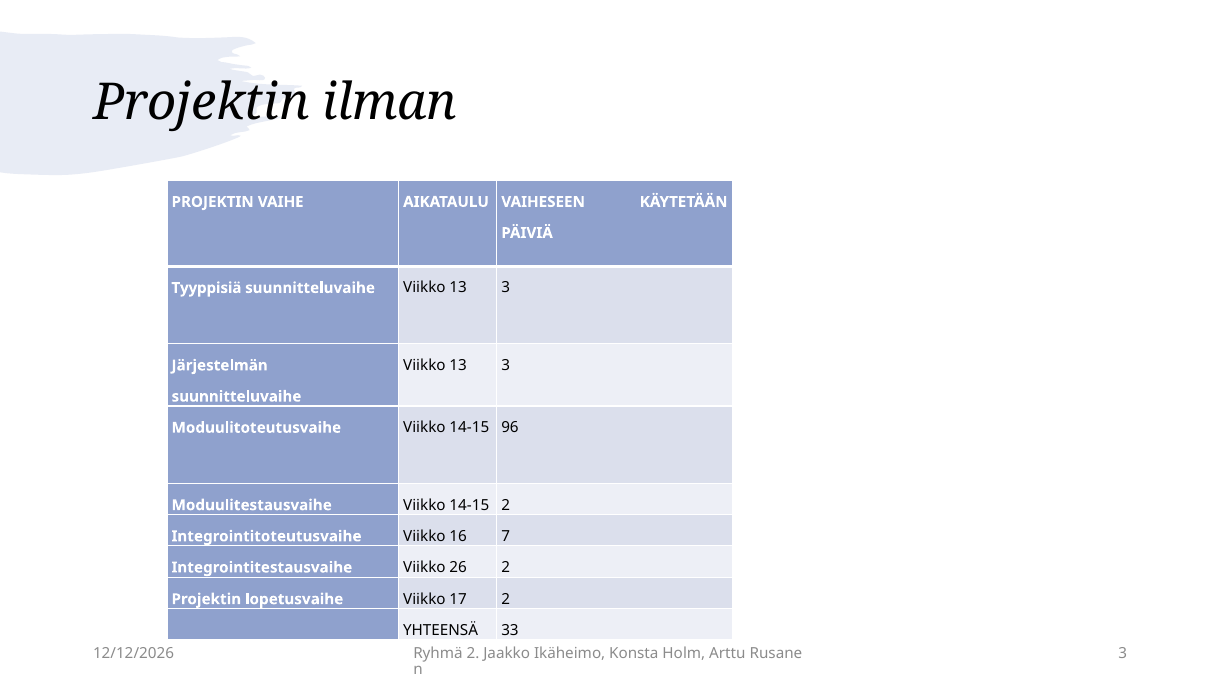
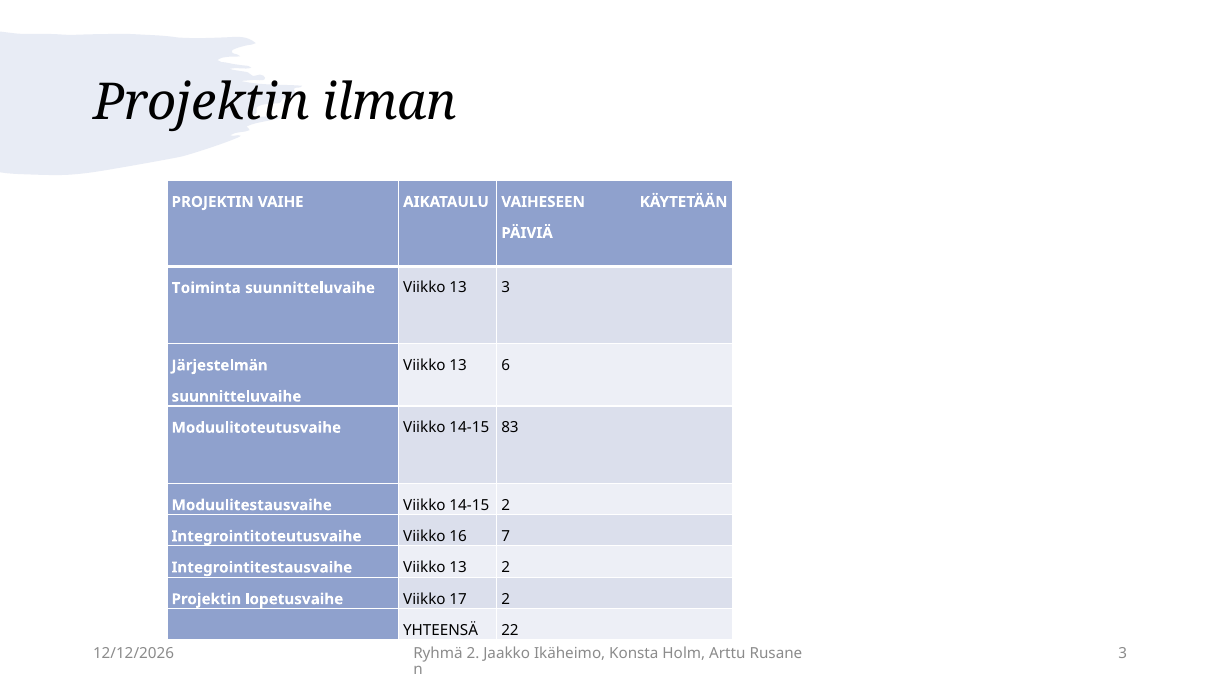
Tyyppisiä: Tyyppisiä -> Toiminta (206, 288)
3: 3 -> 6 (506, 366)
96: 96 -> 83 (510, 428)
26: 26 -> 13 (458, 568)
33: 33 -> 22 (510, 631)
